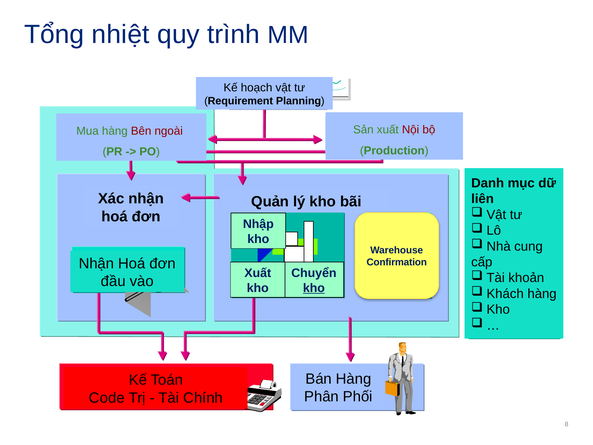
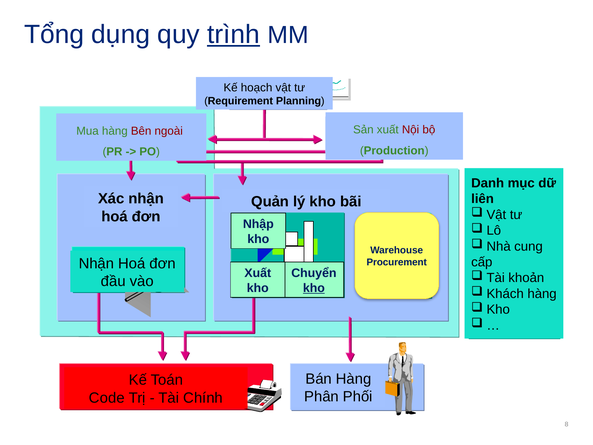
nhiệt: nhiệt -> dụng (121, 34)
trình underline: none -> present (234, 34)
Confirmation: Confirmation -> Procurement (397, 262)
